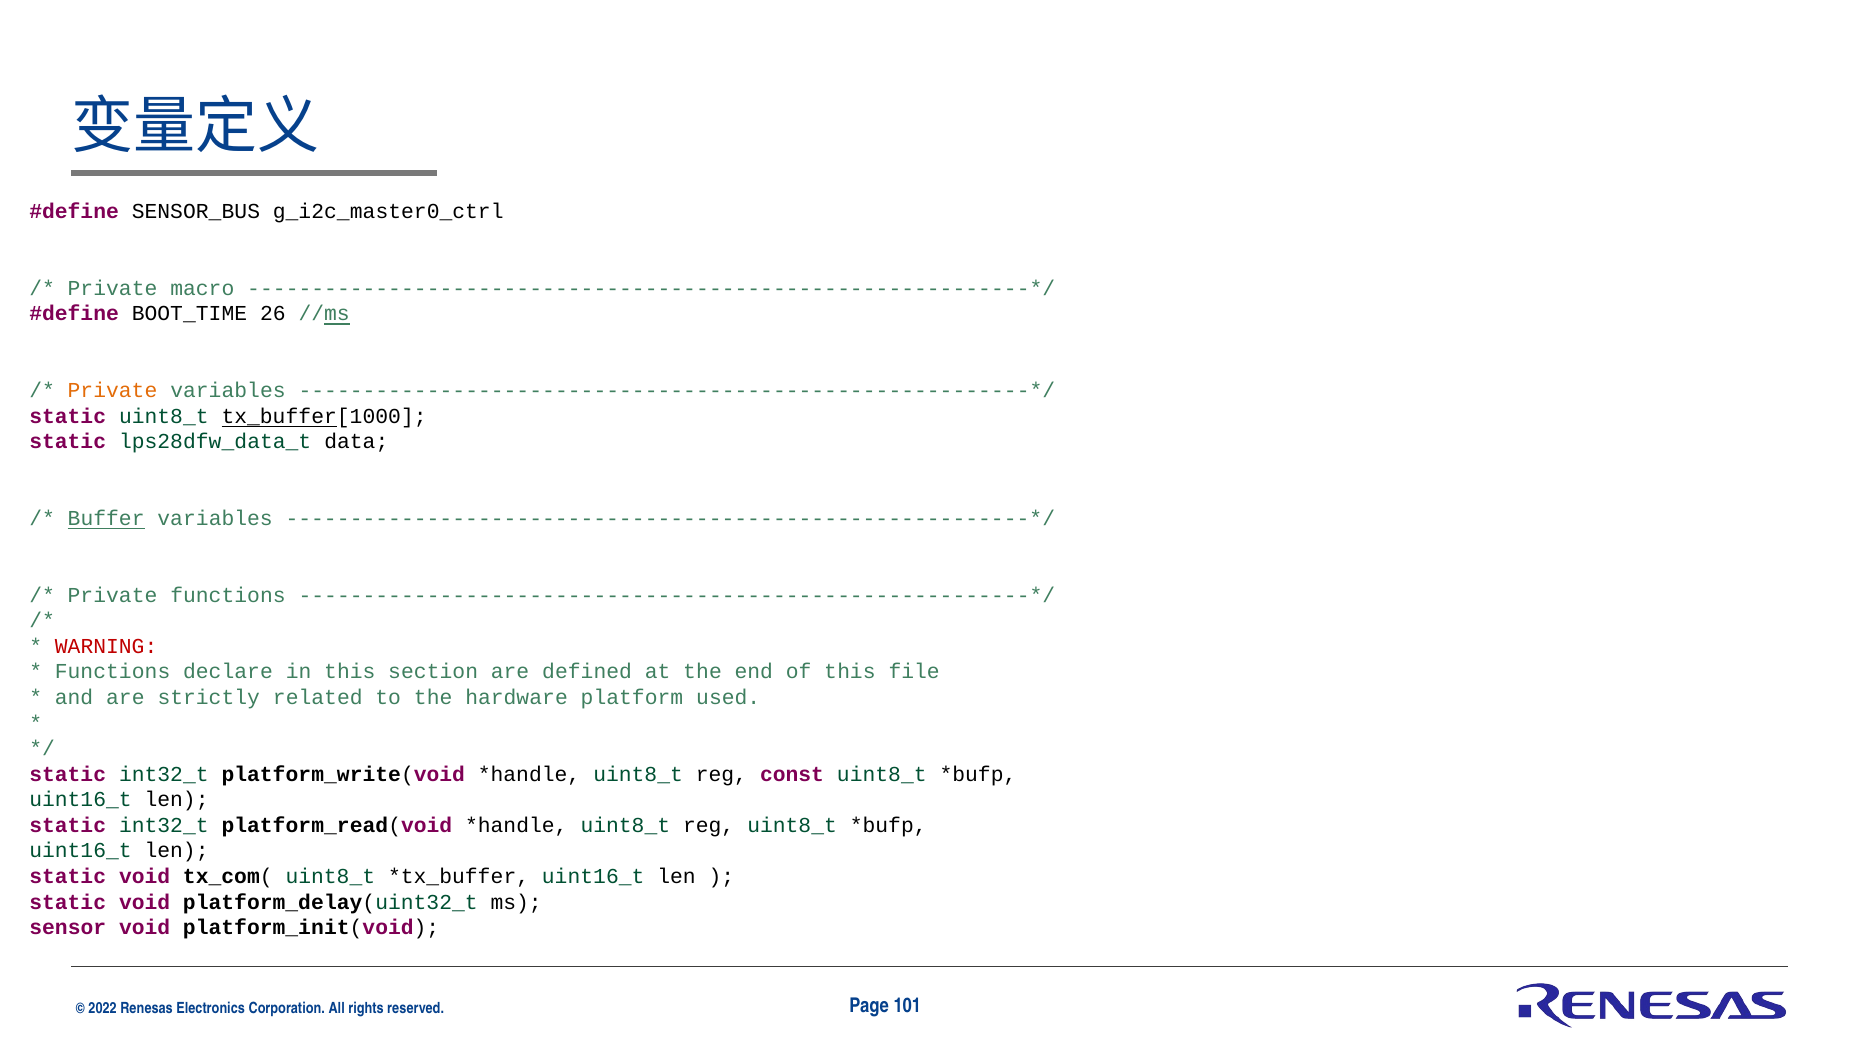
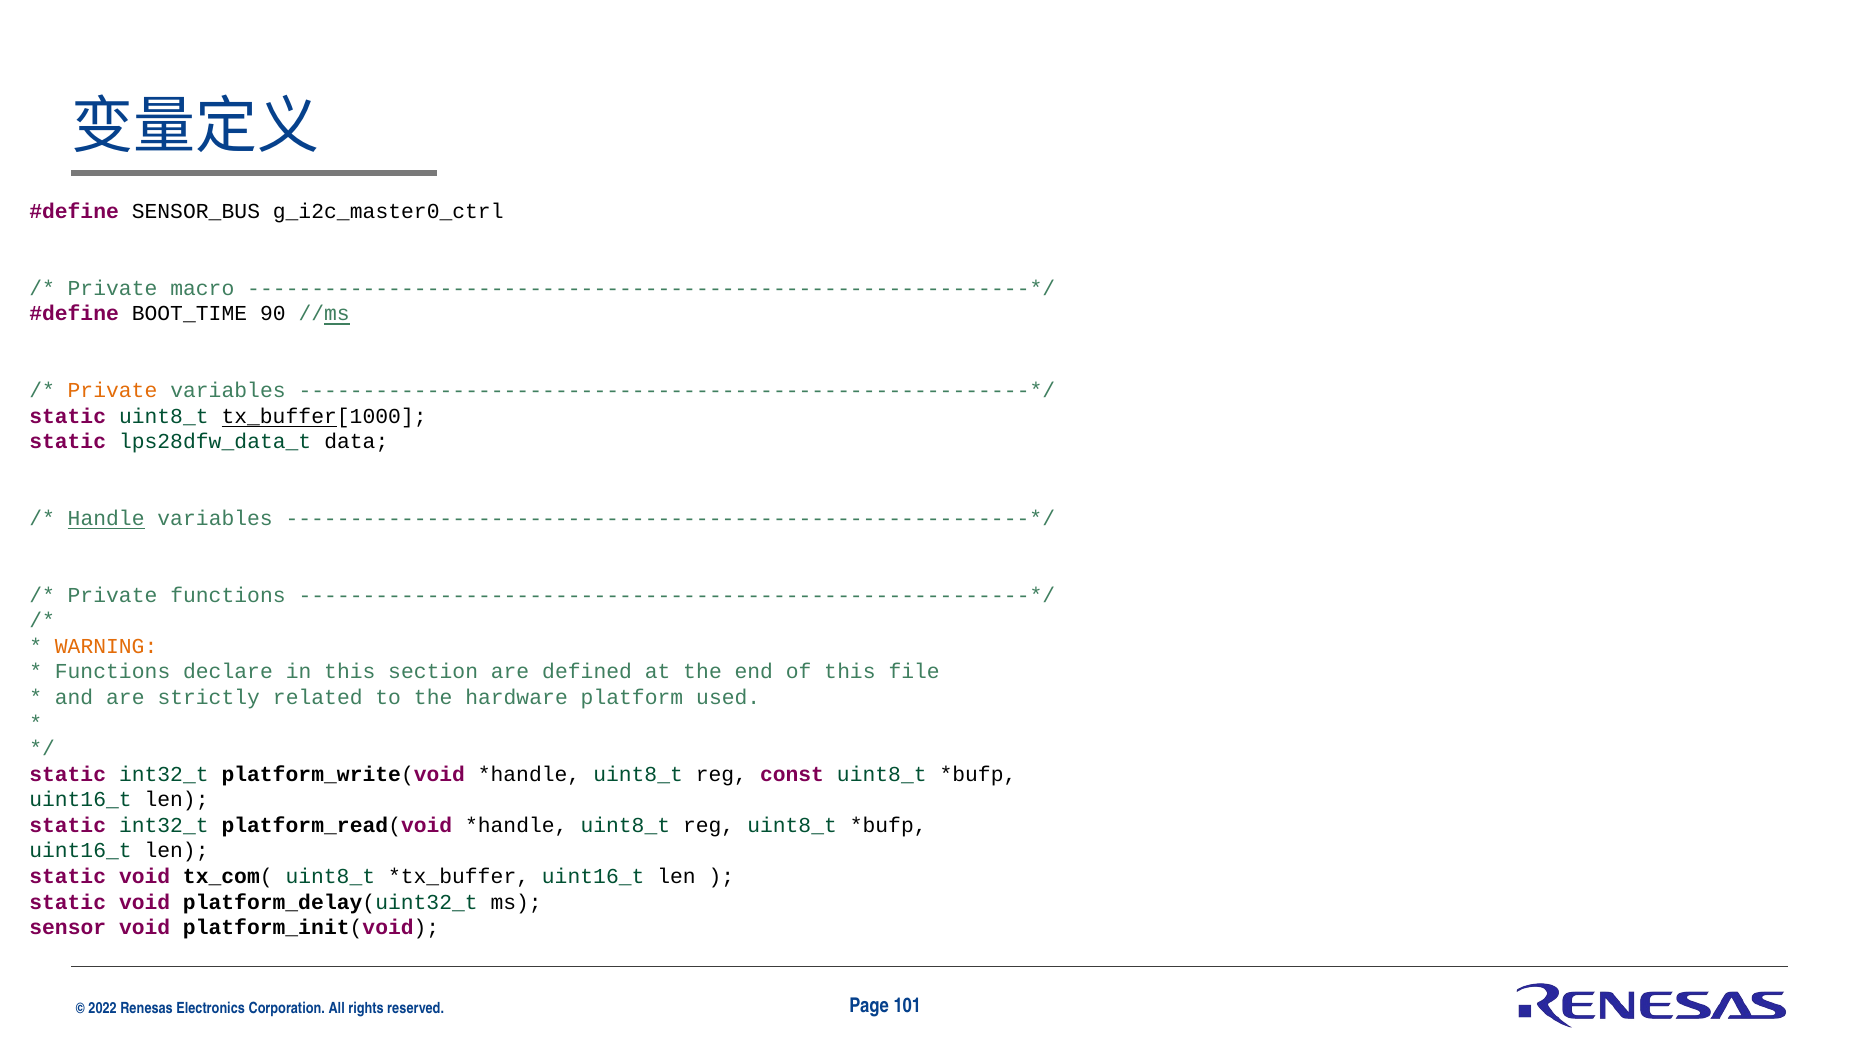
26: 26 -> 90 (273, 314)
Buffer: Buffer -> Handle (106, 518)
WARNING colour: red -> orange (106, 646)
